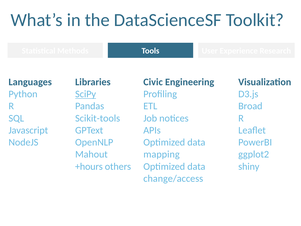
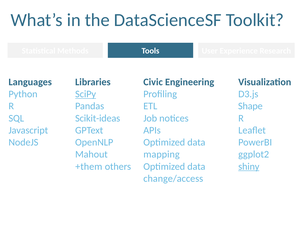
Broad: Broad -> Shape (250, 106)
Scikit-tools: Scikit-tools -> Scikit-ideas (98, 118)
+hours: +hours -> +them (89, 166)
shiny underline: none -> present (249, 166)
